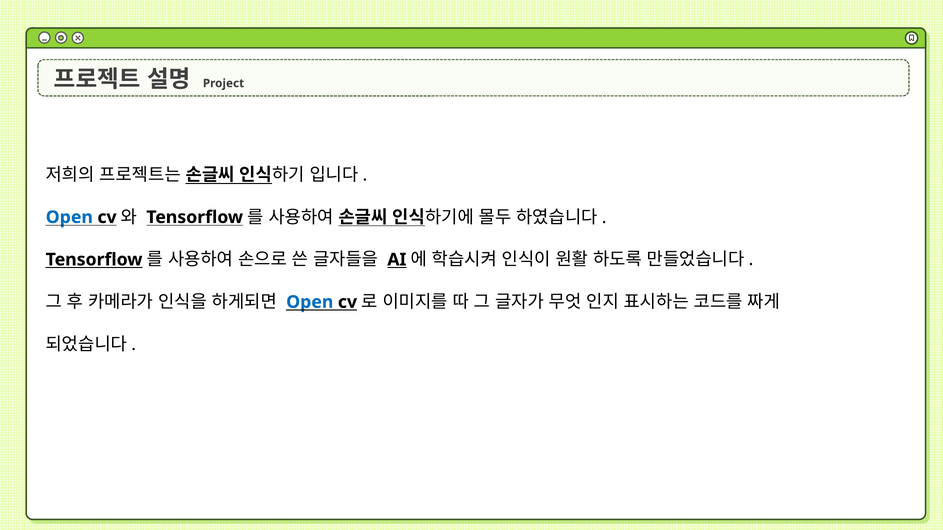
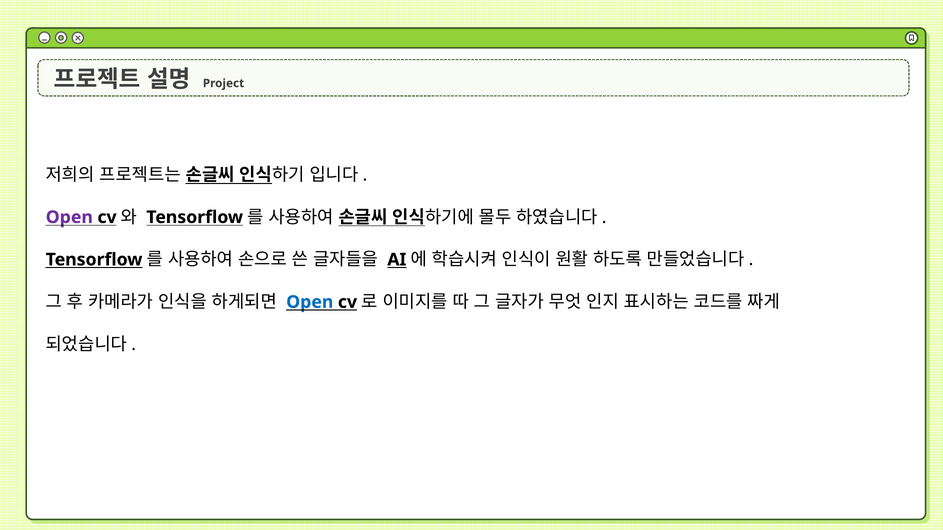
Open colour: blue -> purple (69, 217)
